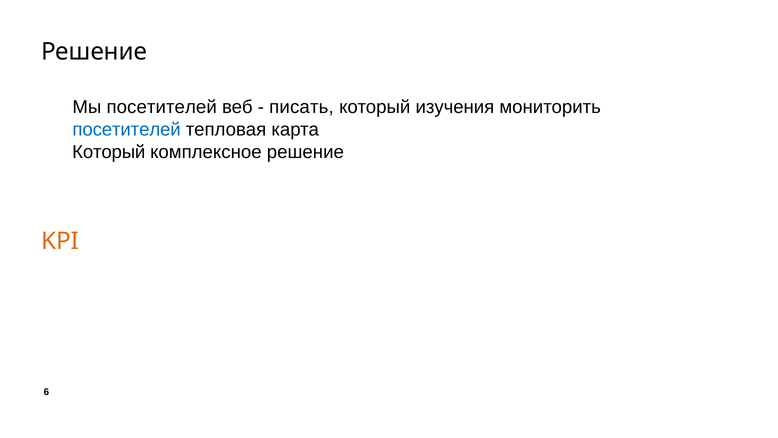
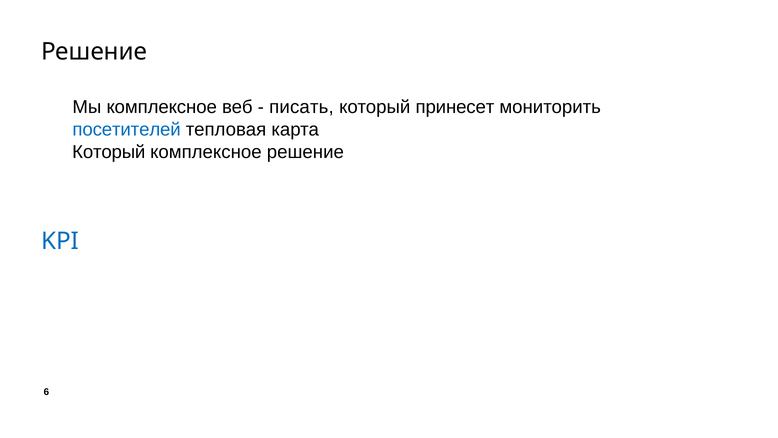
Мы посетителей: посетителей -> комплексное (162, 107)
изучения: изучения -> принесет (455, 107)
KPI colour: orange -> blue (60, 241)
